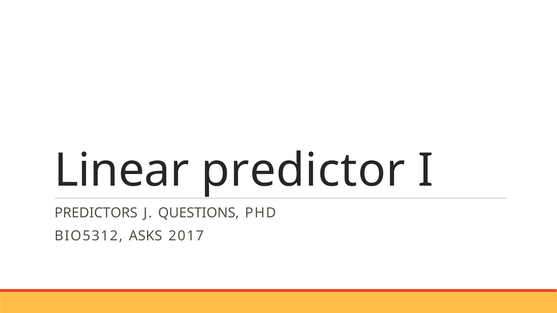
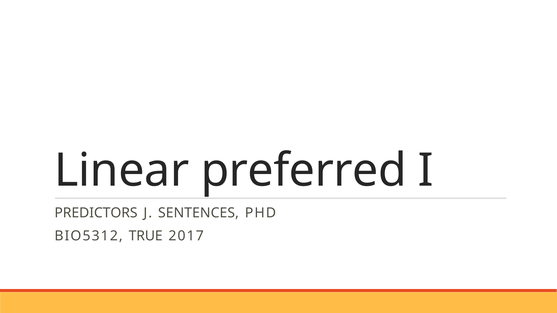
predictor: predictor -> preferred (304, 171)
QUESTIONS: QUESTIONS -> SENTENCES (198, 213)
ASKS: ASKS -> TRUE (146, 236)
